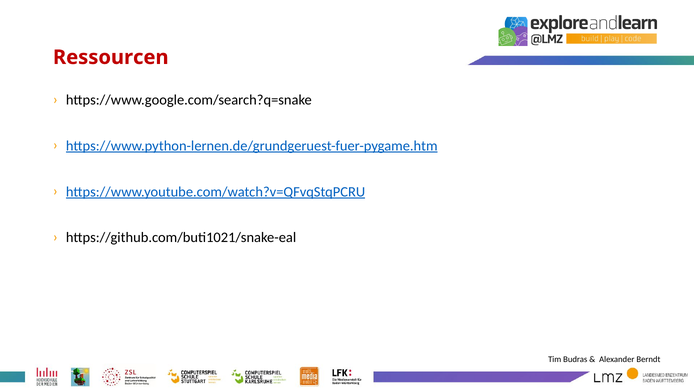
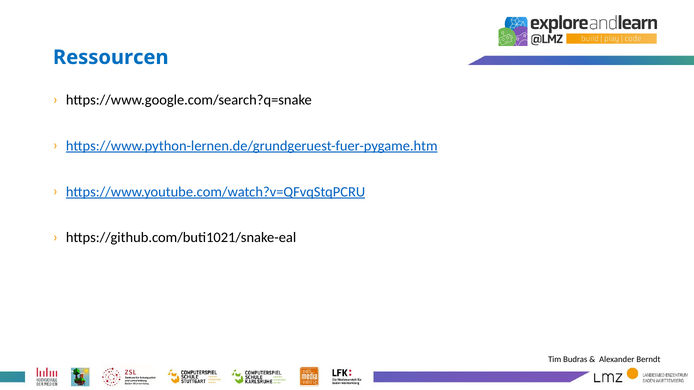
Ressourcen colour: red -> blue (111, 57)
